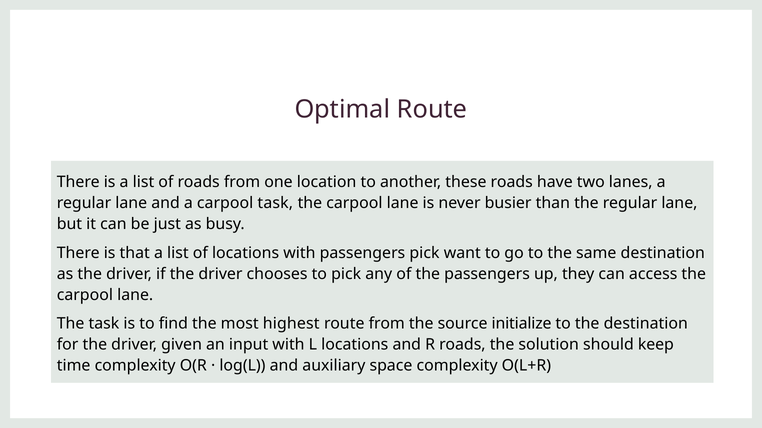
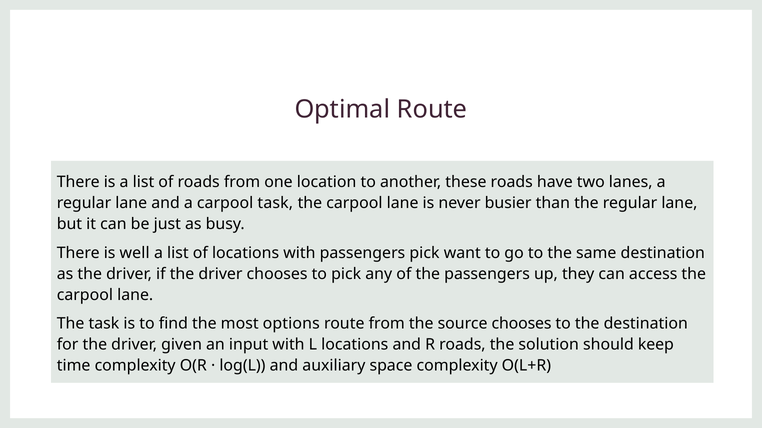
that: that -> well (135, 253)
highest: highest -> options (291, 324)
source initialize: initialize -> chooses (522, 324)
